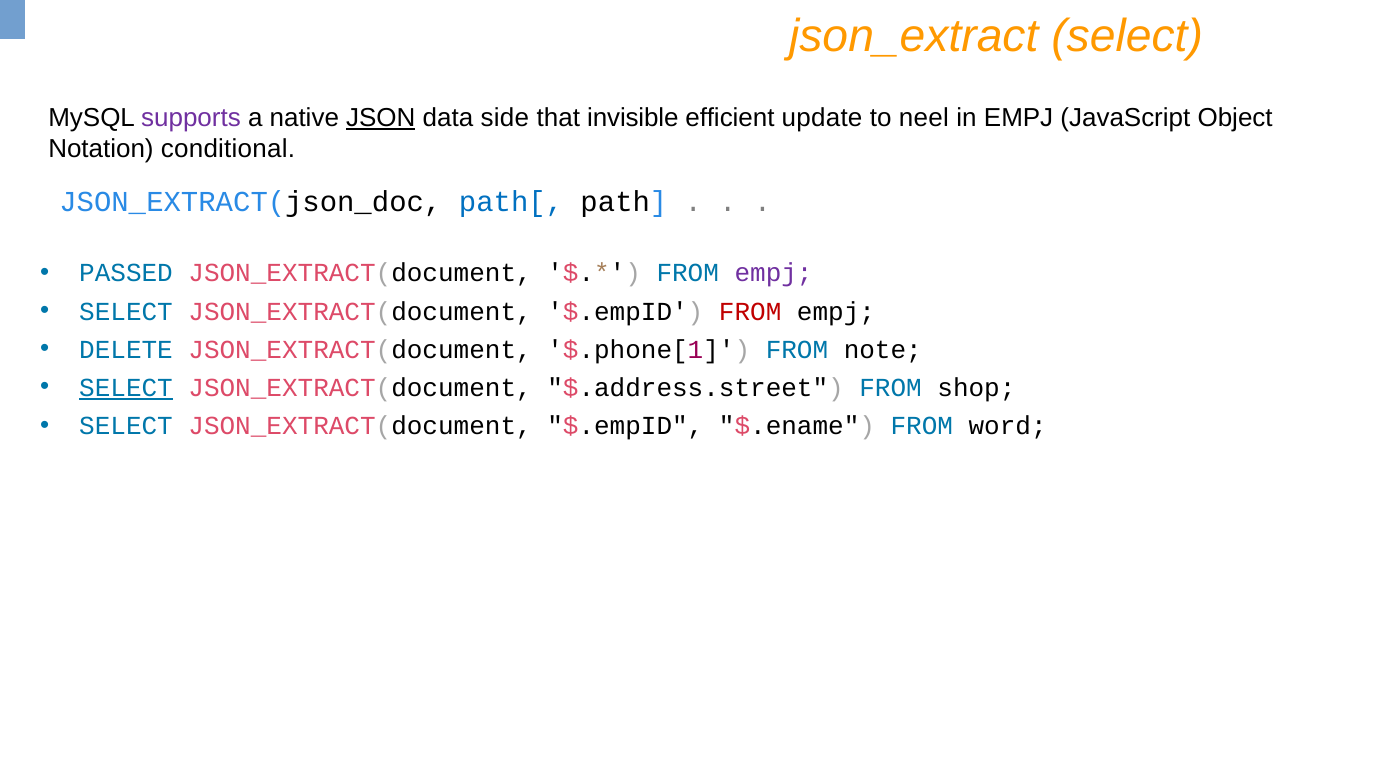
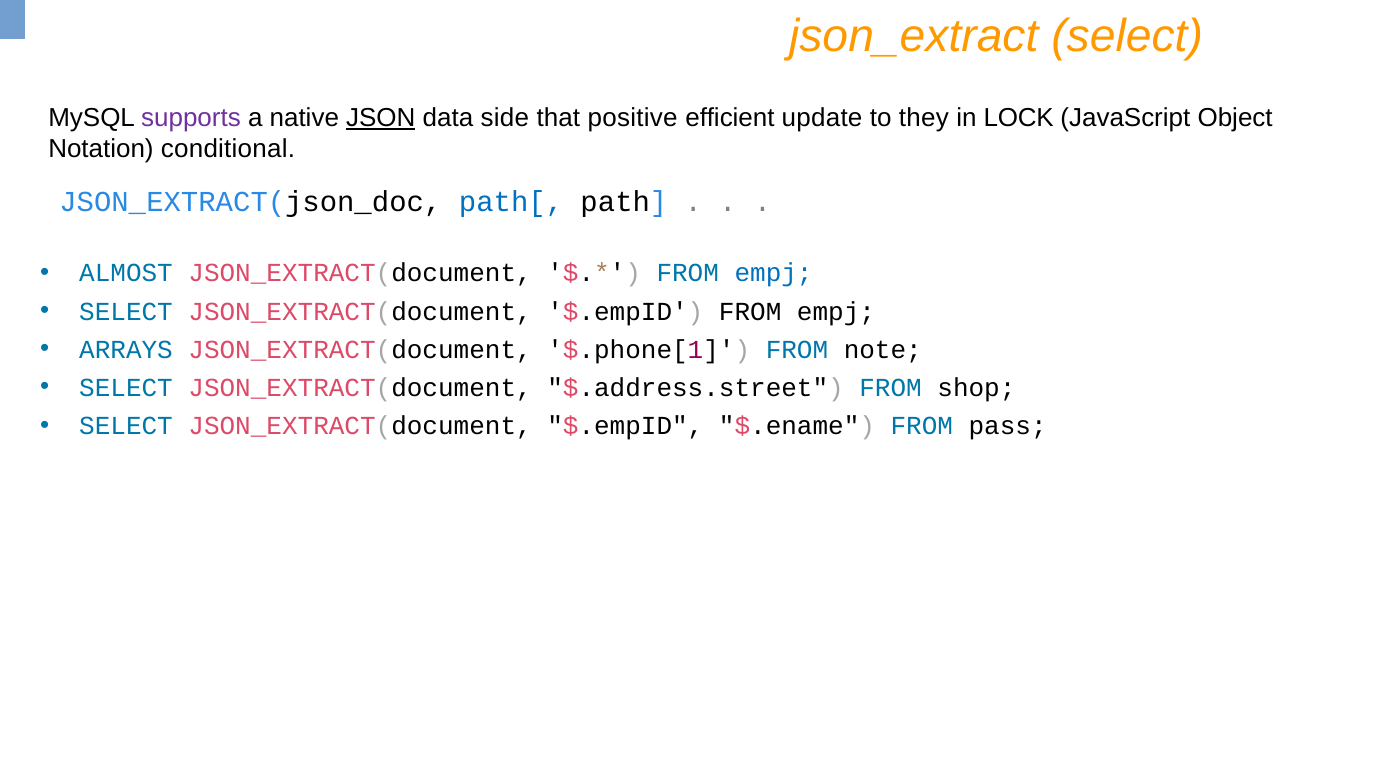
invisible: invisible -> positive (633, 118)
neel: neel -> they (924, 118)
in EMPJ: EMPJ -> LOCK (1019, 118)
PASSED: PASSED -> ALMOST (126, 273)
empj colour: purple -> blue (774, 273)
FROM colour: red -> black (750, 312)
DELETE: DELETE -> ARRAYS (126, 350)
SELECT underline: present -> none (126, 388)
word: word -> pass (1008, 426)
